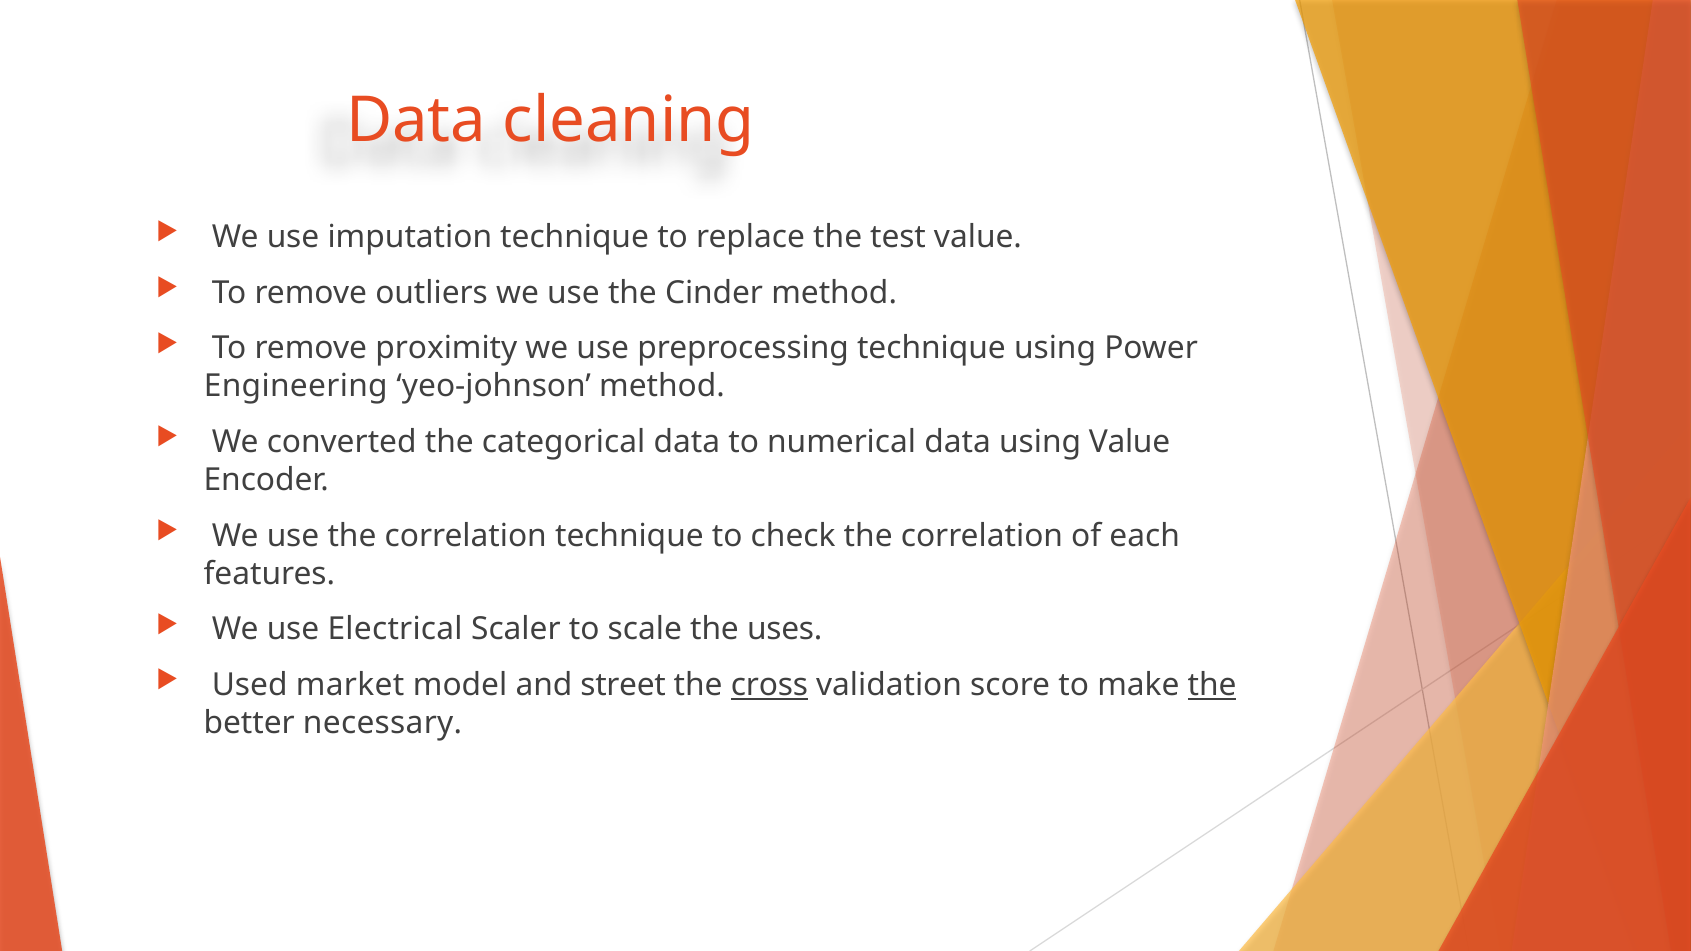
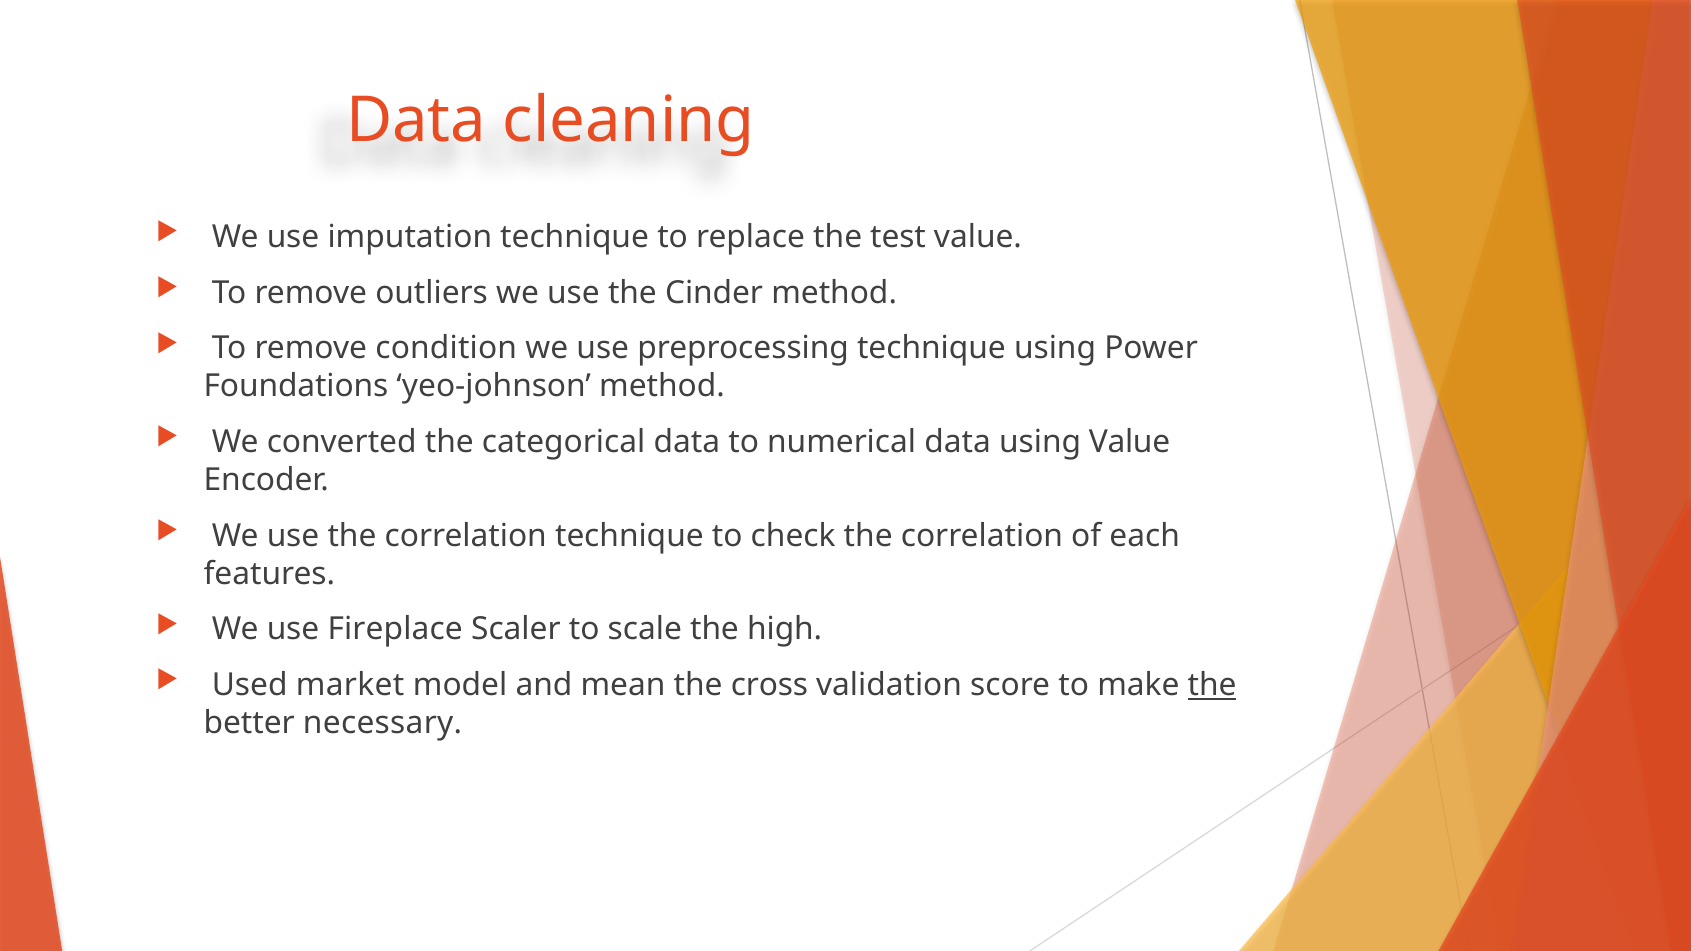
proximity: proximity -> condition (446, 348)
Engineering: Engineering -> Foundations (296, 387)
Electrical: Electrical -> Fireplace (395, 630)
uses: uses -> high (785, 630)
street: street -> mean (623, 685)
cross underline: present -> none (769, 685)
